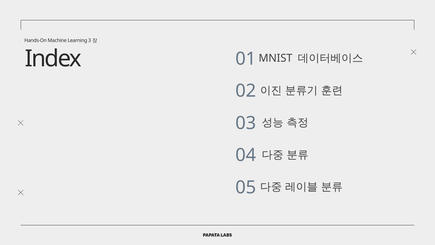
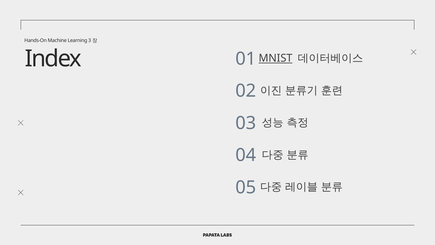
MNIST underline: none -> present (276, 58)
